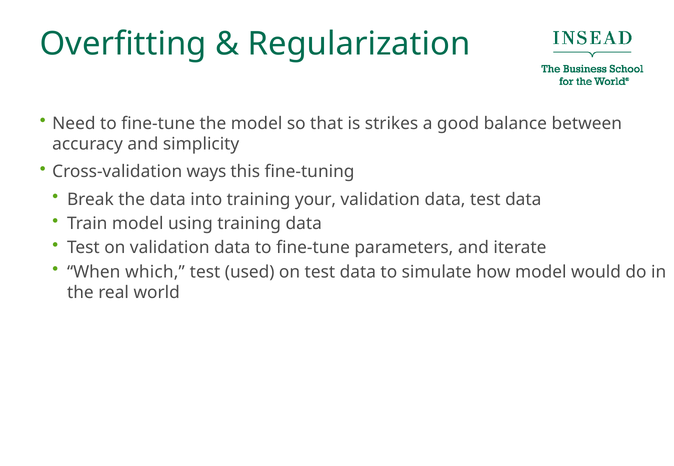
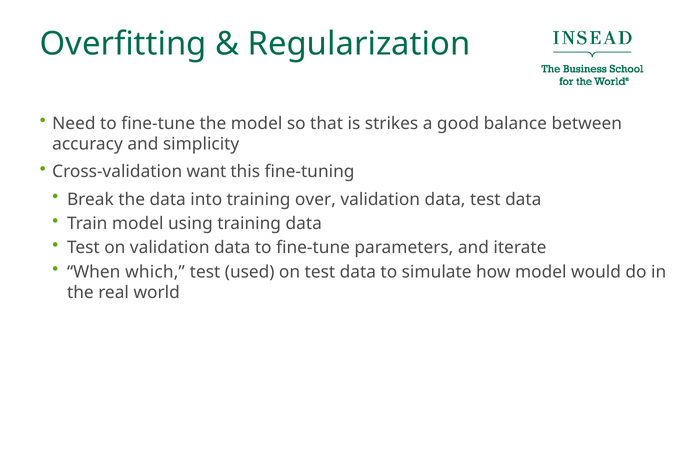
ways: ways -> want (206, 172)
your: your -> over (315, 200)
